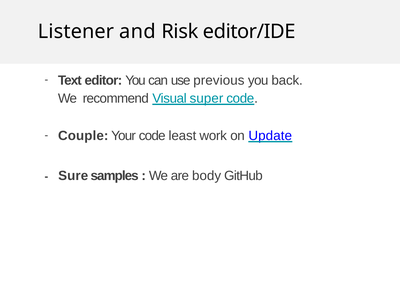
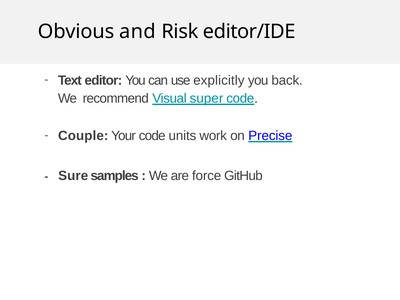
Listener: Listener -> Obvious (76, 32)
previous: previous -> explicitly (219, 80)
least: least -> units (182, 136)
Update: Update -> Precise (270, 136)
body: body -> force (207, 176)
